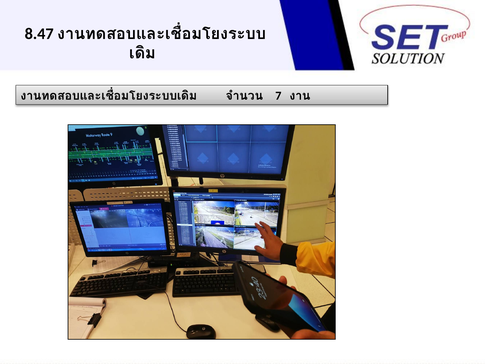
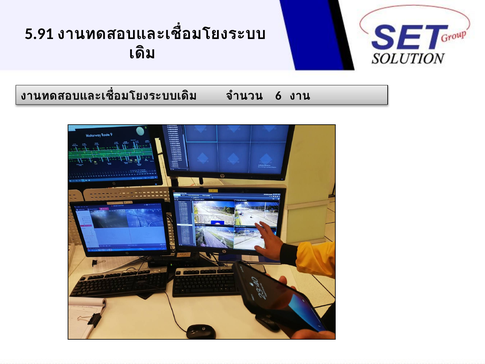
8.47: 8.47 -> 5.91 (39, 34)
7: 7 -> 6 (278, 96)
